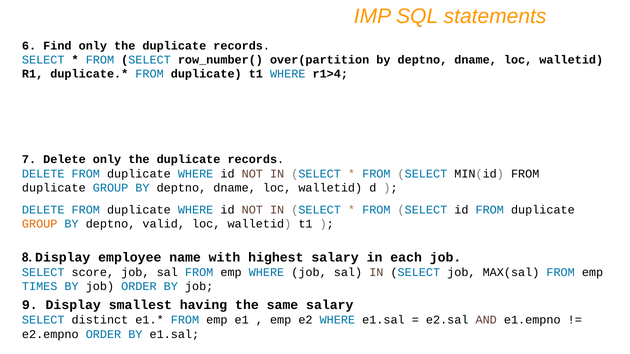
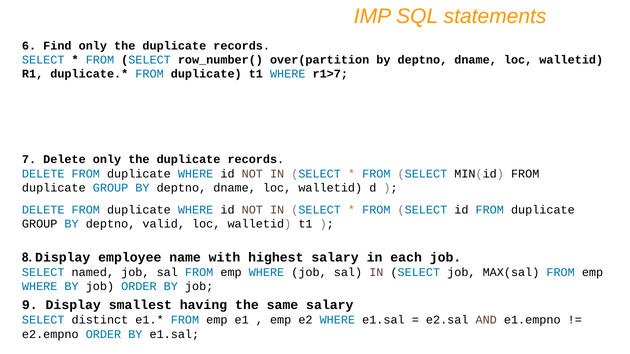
r1>4: r1>4 -> r1>7 (330, 74)
GROUP colour: orange -> black (40, 224)
score: score -> named (93, 273)
TIMES: TIMES -> WHERE (40, 287)
